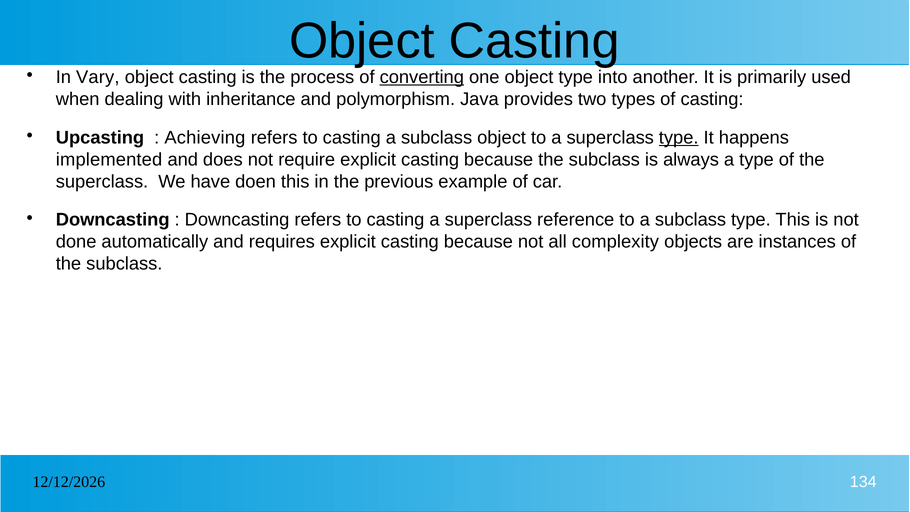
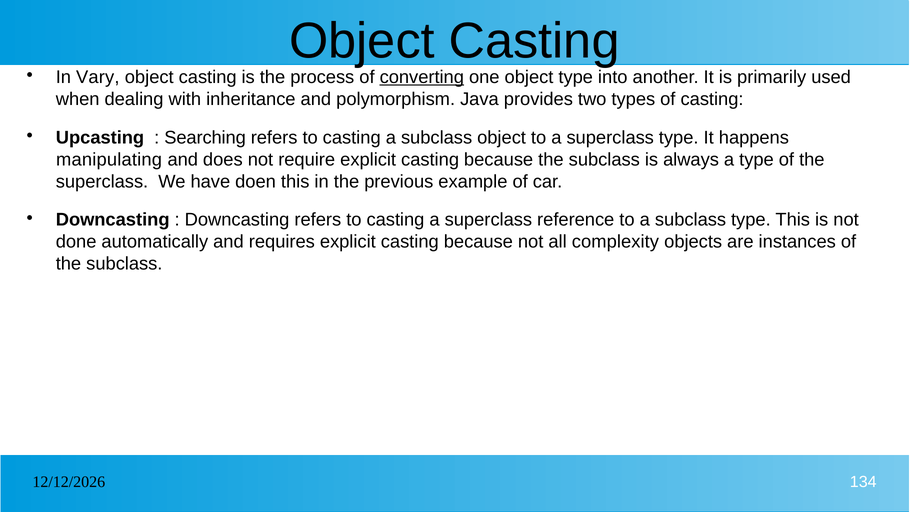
Achieving: Achieving -> Searching (205, 138)
type underline: present -> none (679, 138)
implemented: implemented -> manipulating (109, 160)
